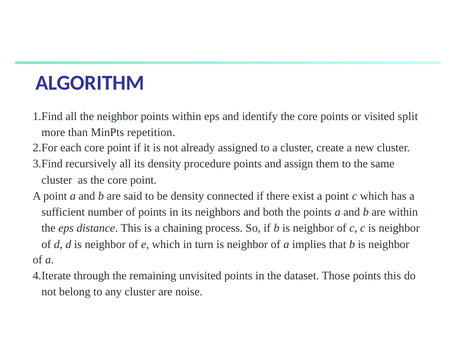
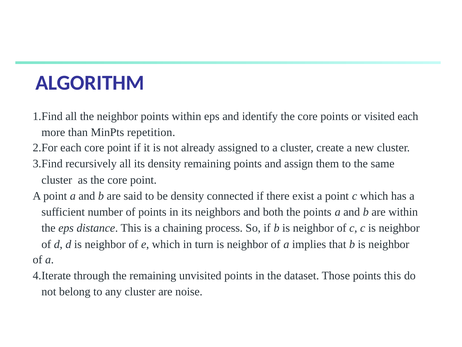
visited split: split -> each (408, 116)
density procedure: procedure -> remaining (207, 164)
